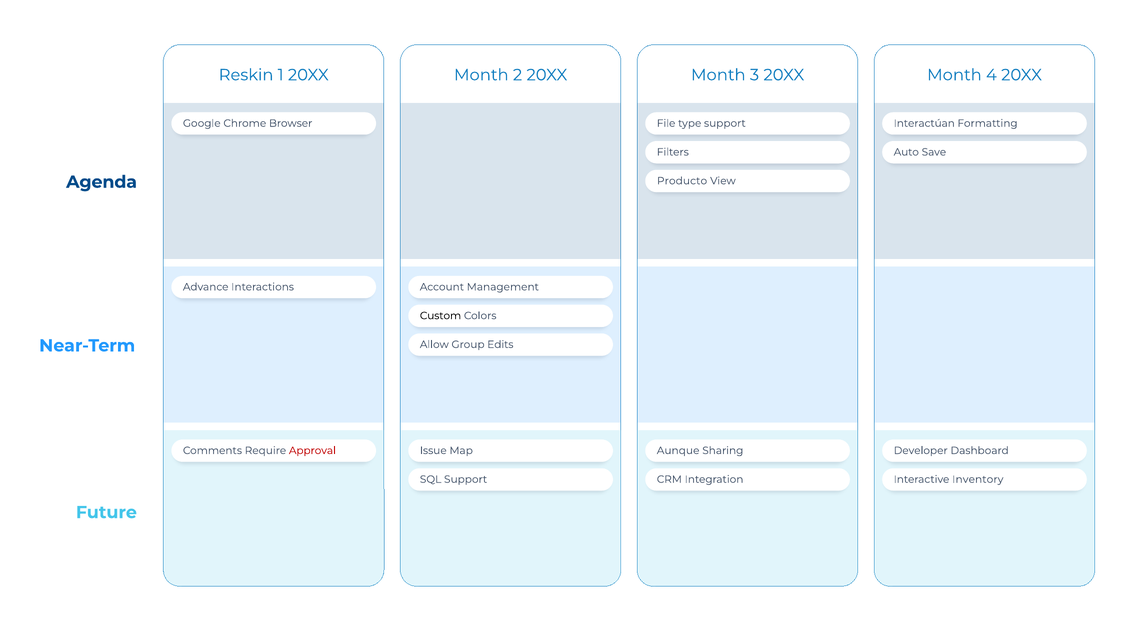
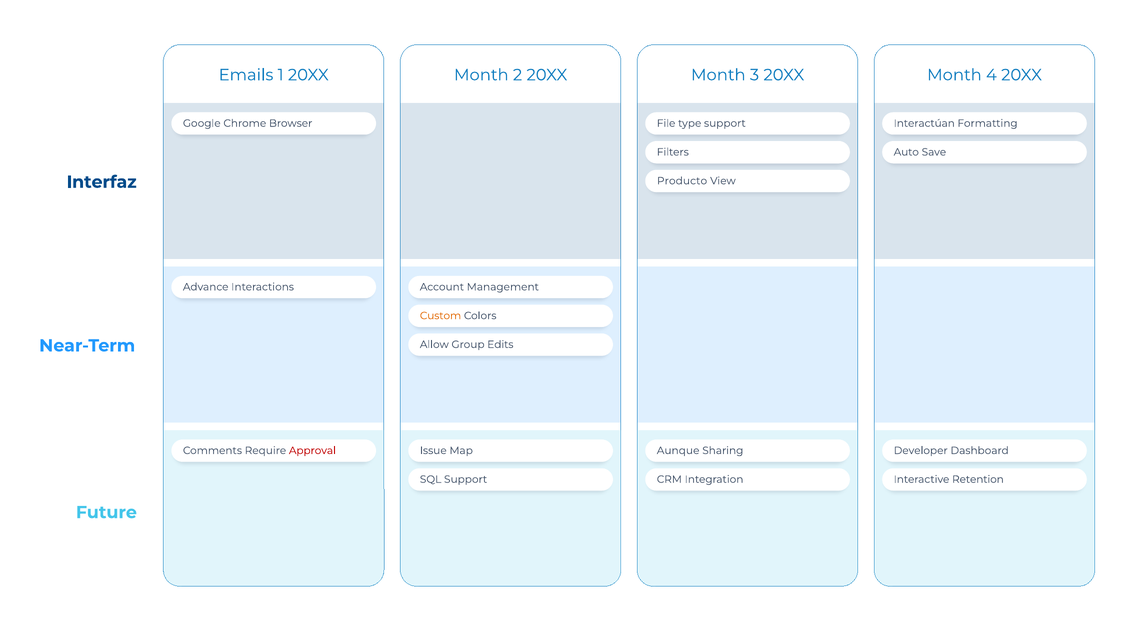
Reskin: Reskin -> Emails (246, 75)
Agenda: Agenda -> Interfaz (102, 182)
Custom colour: black -> orange (441, 316)
Inventory: Inventory -> Retention (978, 479)
